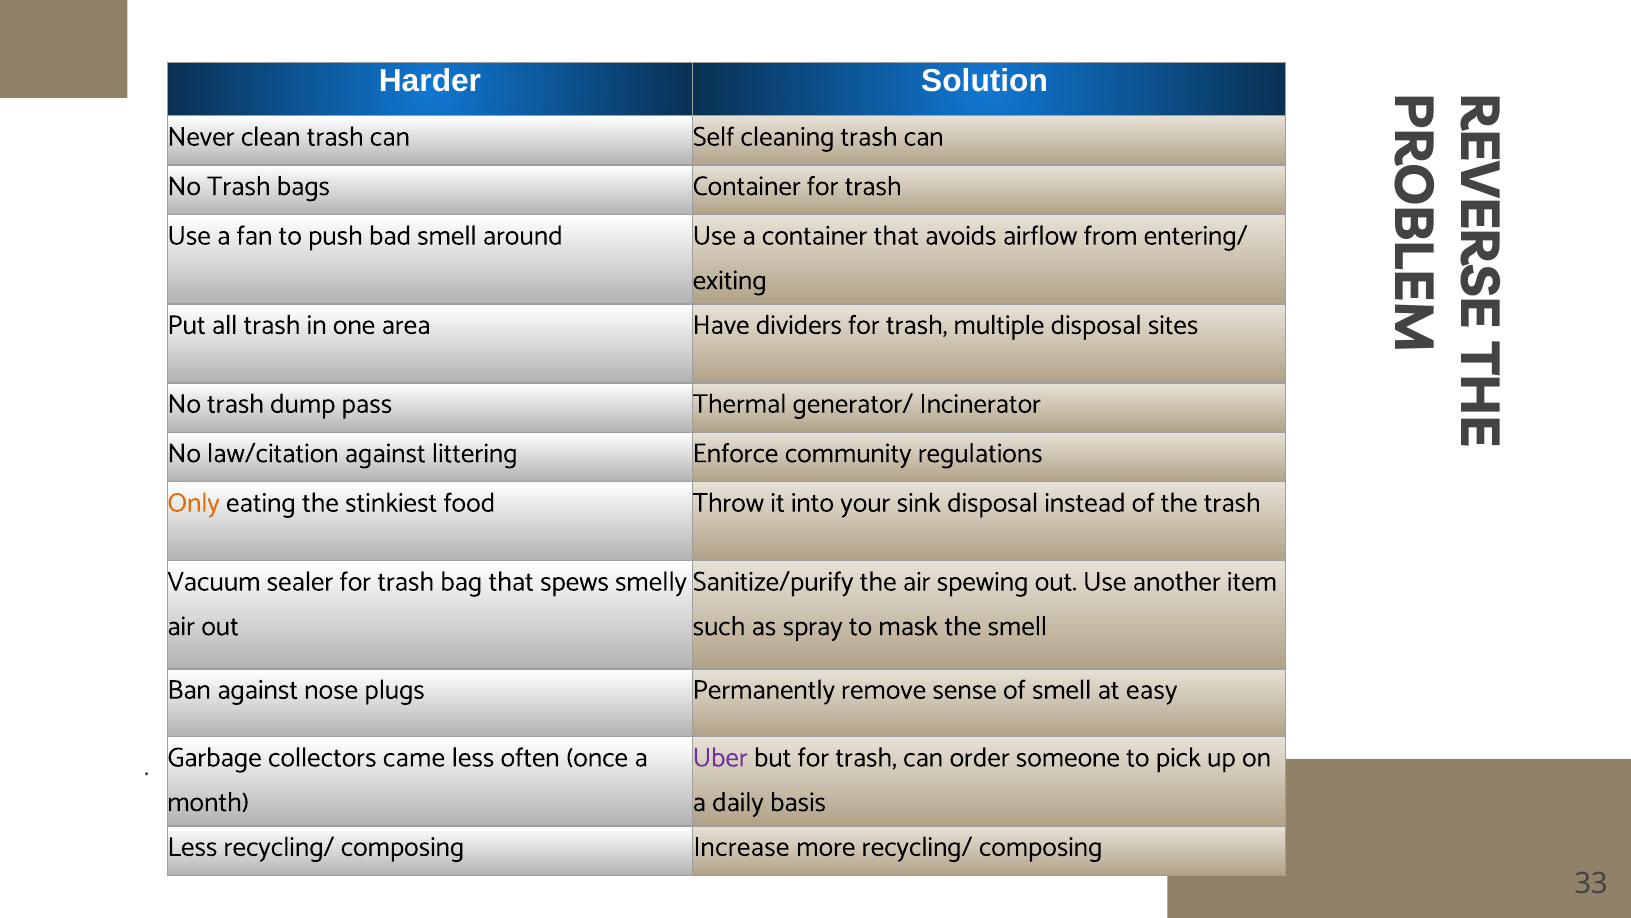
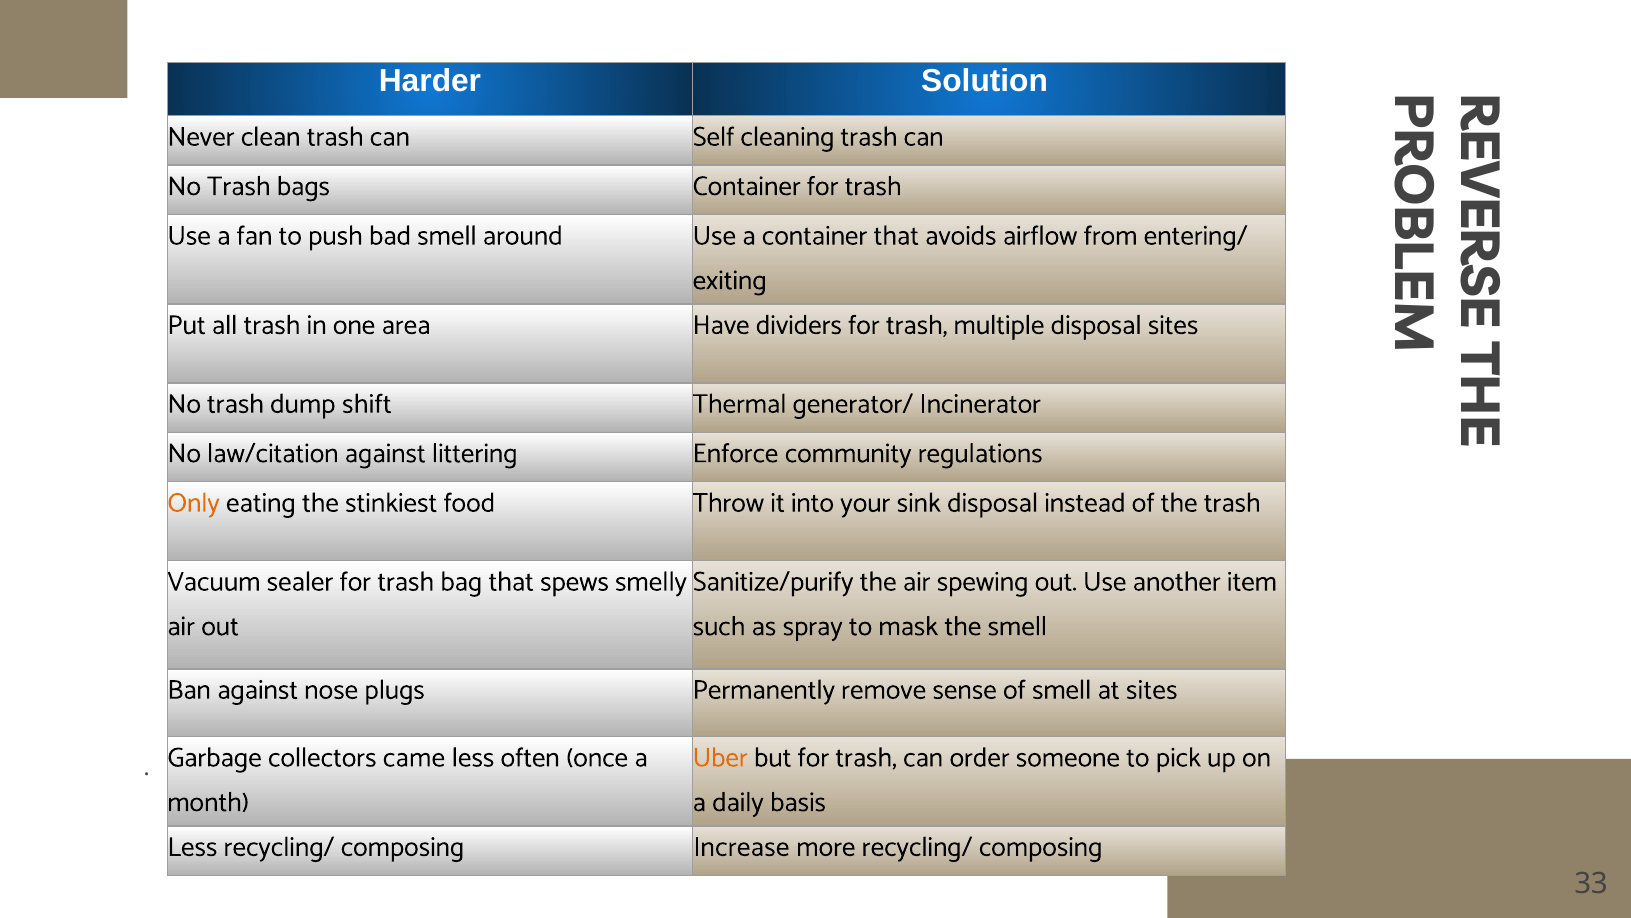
pass: pass -> shift (367, 404)
at easy: easy -> sites (1152, 689)
Uber colour: purple -> orange (720, 757)
